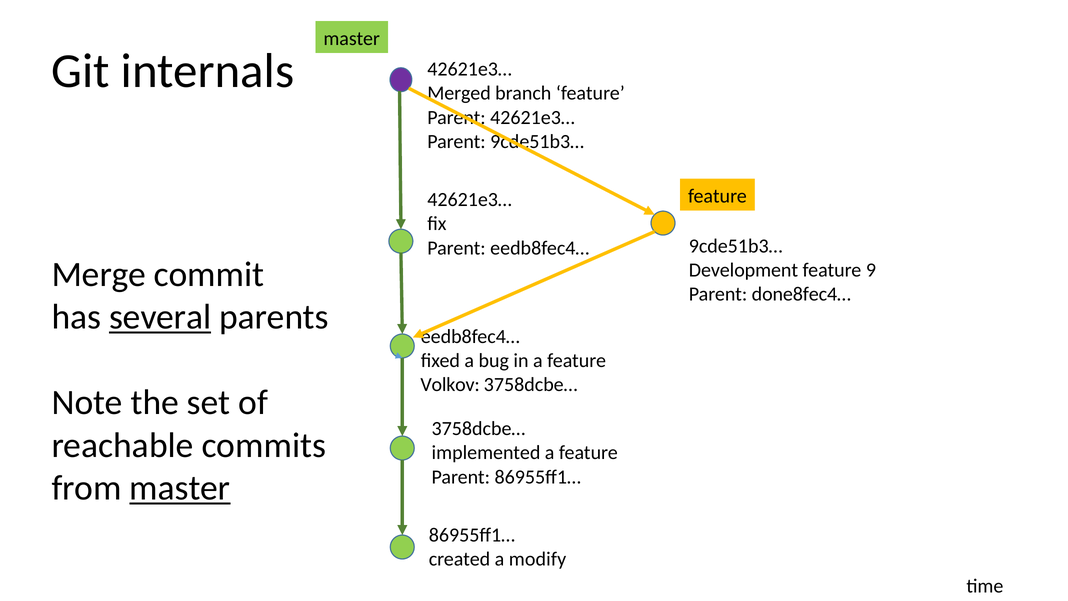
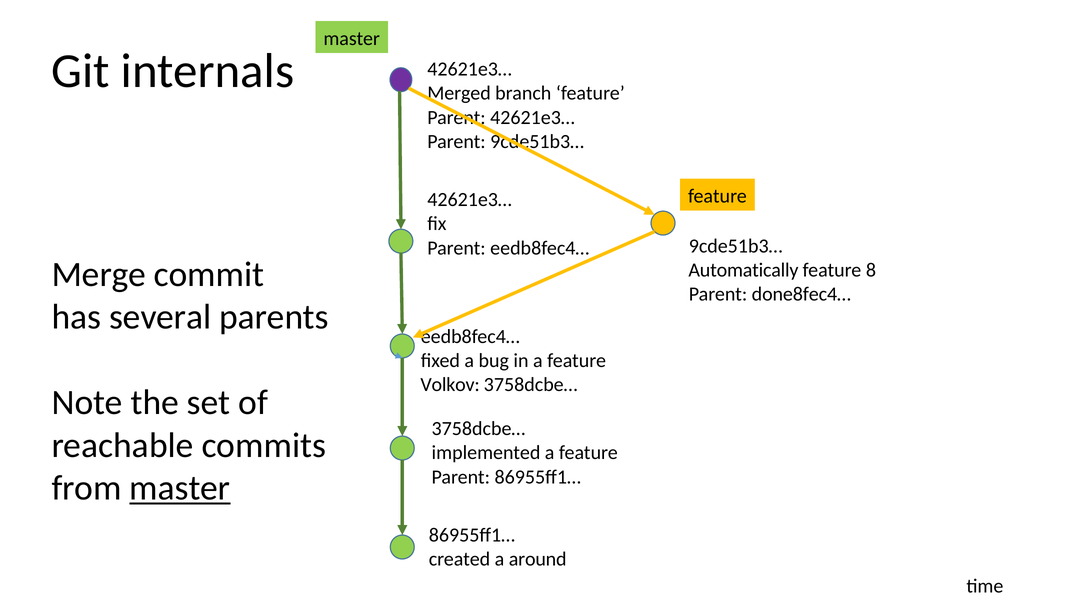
Development: Development -> Automatically (744, 270)
9: 9 -> 8 (871, 270)
several underline: present -> none (160, 317)
modify: modify -> around (538, 559)
